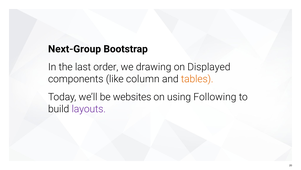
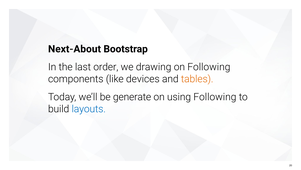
Next-Group: Next-Group -> Next-About (75, 49)
on Displayed: Displayed -> Following (209, 67)
column: column -> devices (143, 79)
websites: websites -> generate (132, 97)
layouts colour: purple -> blue (89, 109)
